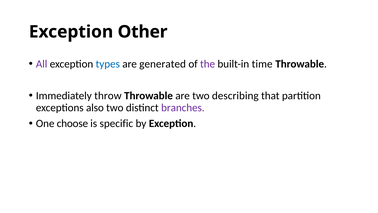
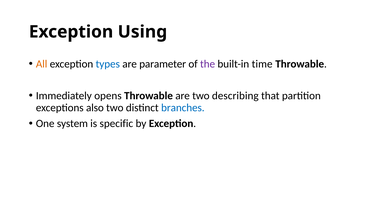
Other: Other -> Using (142, 32)
All colour: purple -> orange (42, 64)
generated: generated -> parameter (163, 64)
throw: throw -> opens (108, 96)
branches colour: purple -> blue (183, 108)
choose: choose -> system (72, 123)
